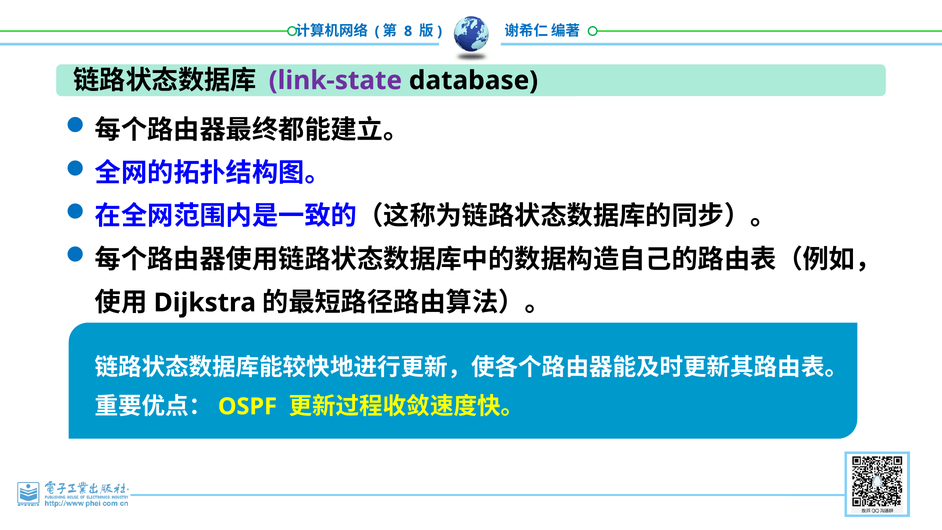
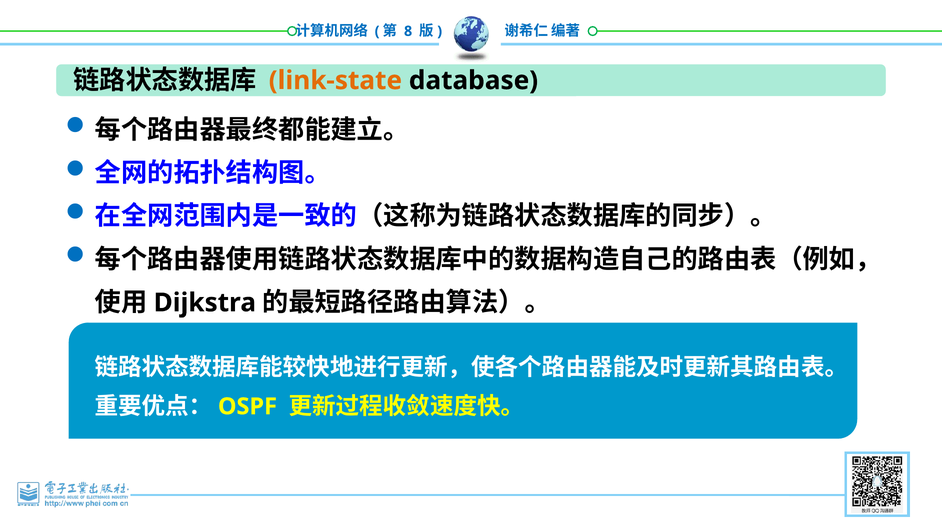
link-state colour: purple -> orange (335, 80)
